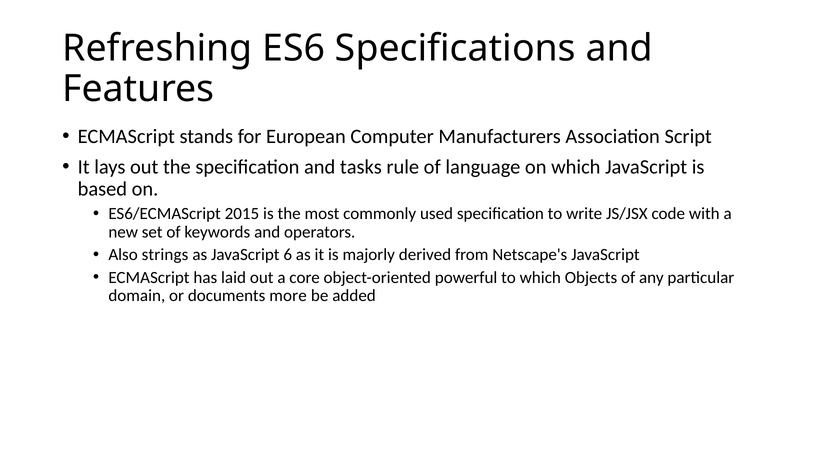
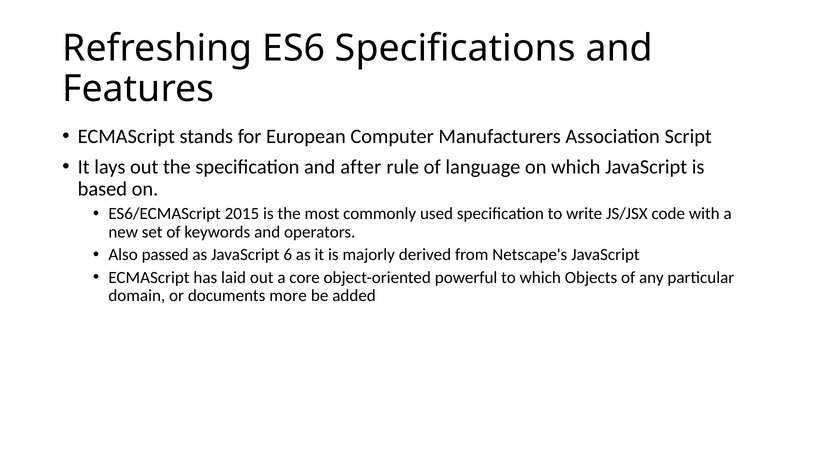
tasks: tasks -> after (361, 167)
strings: strings -> passed (165, 255)
